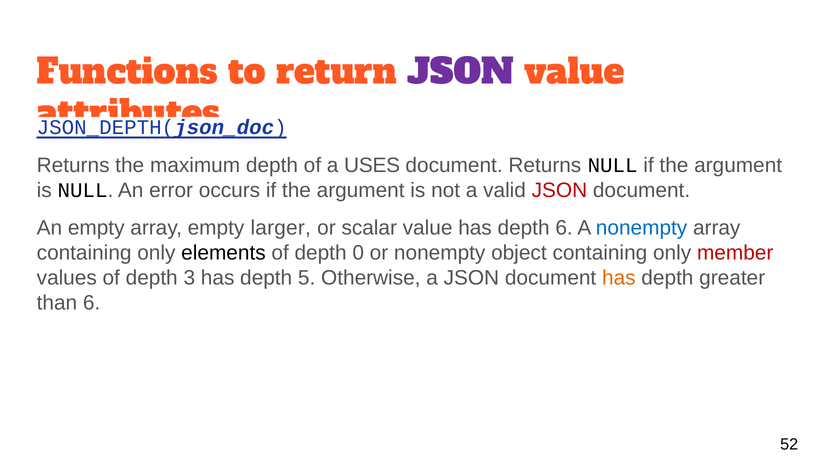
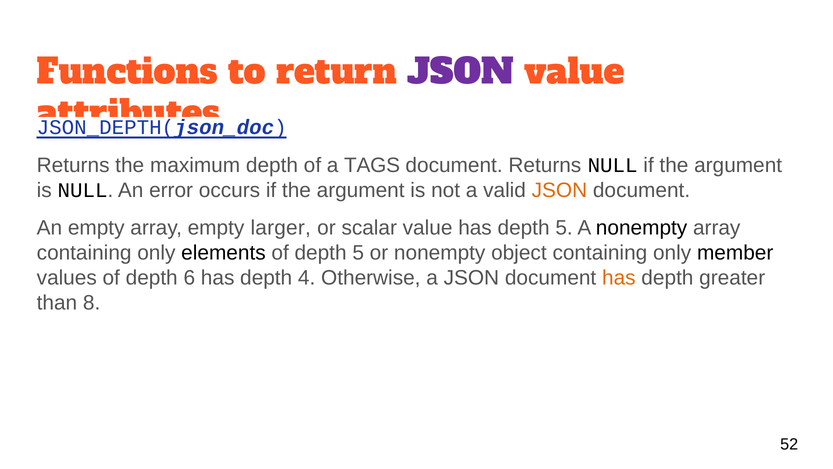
USES: USES -> TAGS (372, 165)
JSON colour: red -> orange (559, 190)
has depth 6: 6 -> 5 (564, 228)
nonempty colour: blue -> black (642, 228)
of depth 0: 0 -> 5 (358, 253)
member colour: red -> black (735, 253)
3: 3 -> 6 (189, 278)
5: 5 -> 4 (307, 278)
than 6: 6 -> 8 (92, 303)
